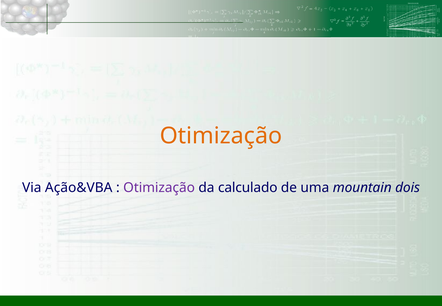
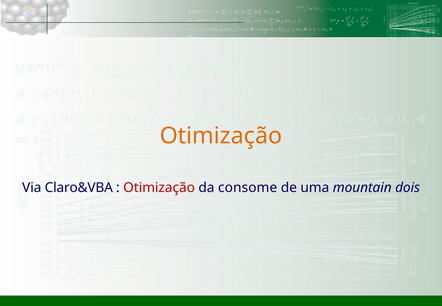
Ação&VBA: Ação&VBA -> Claro&VBA (79, 188)
Otimização colour: purple -> red (159, 188)
calculado: calculado -> consome (248, 188)
